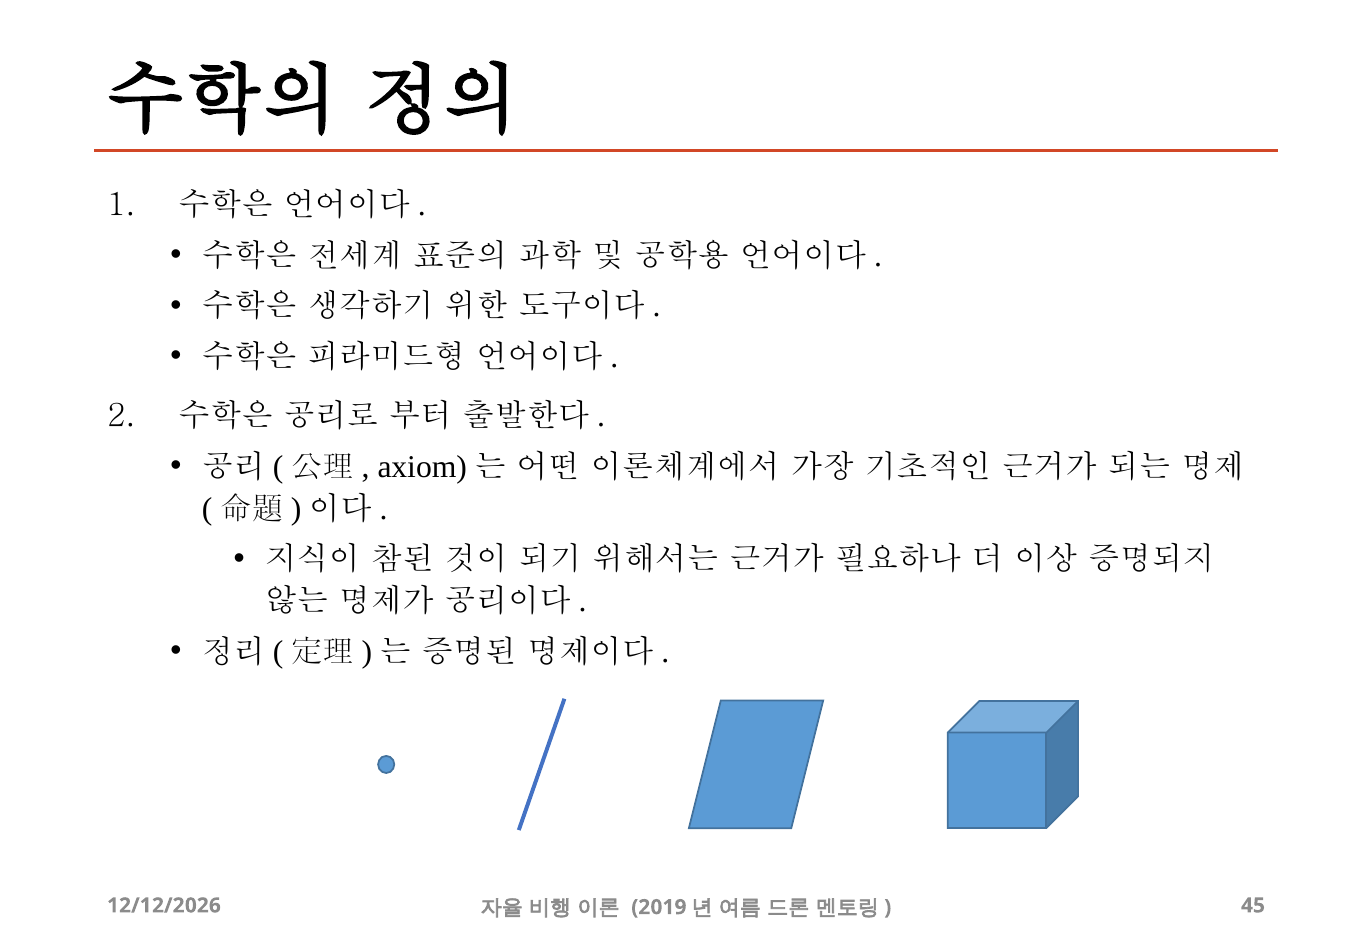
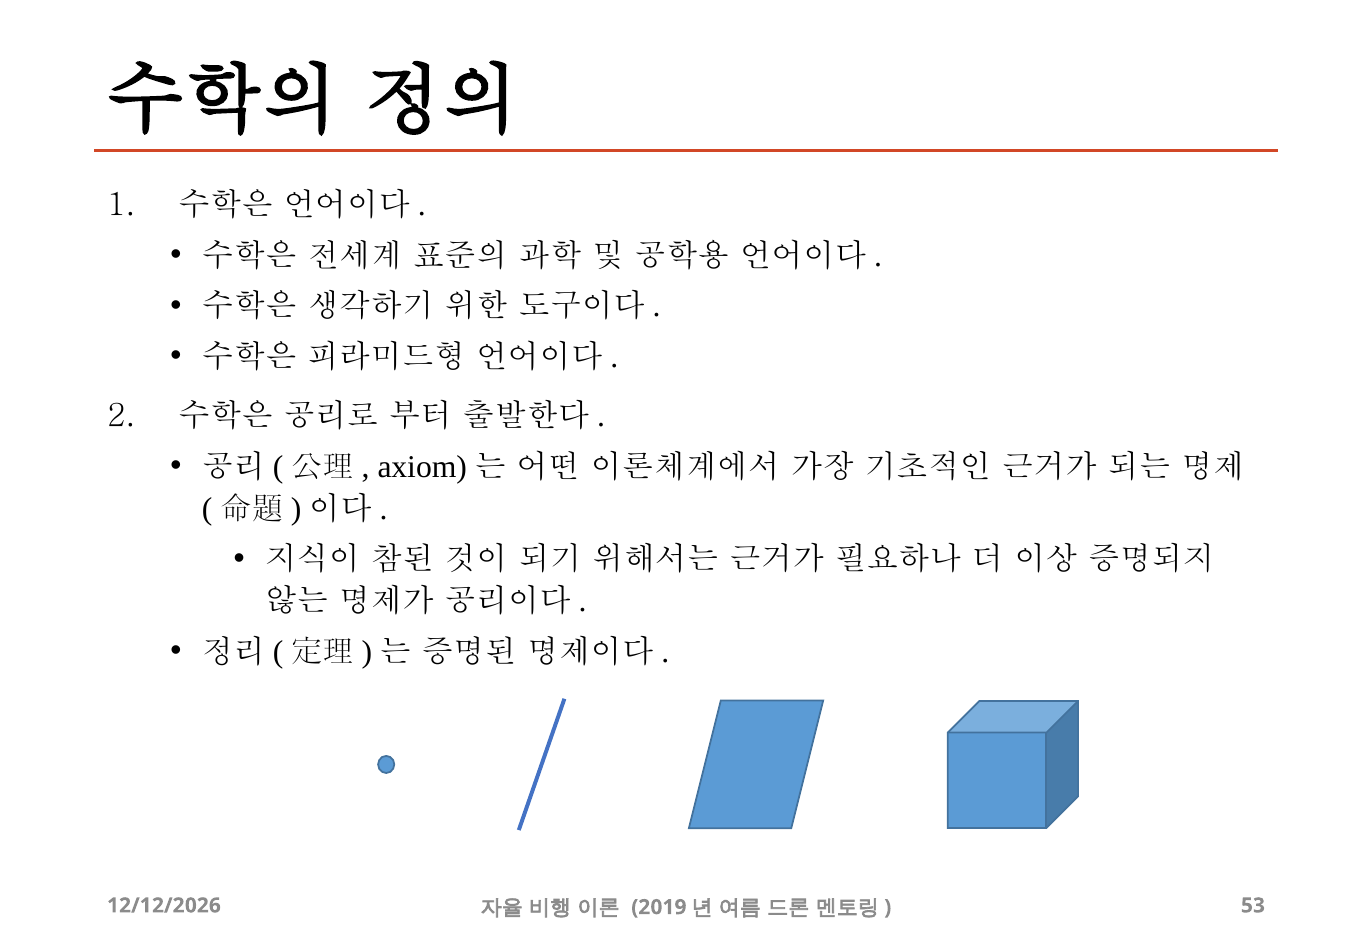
45: 45 -> 53 (1253, 905)
